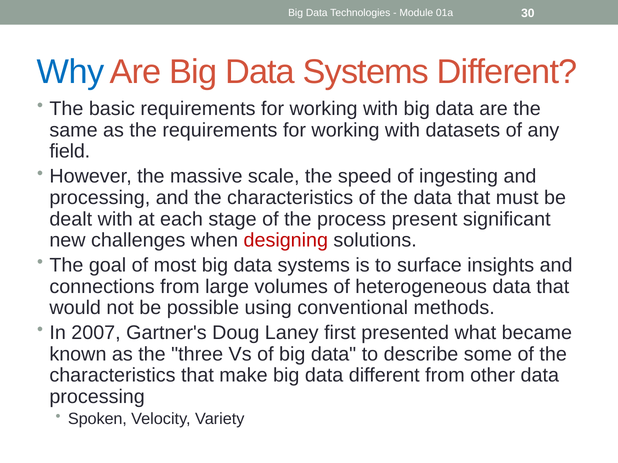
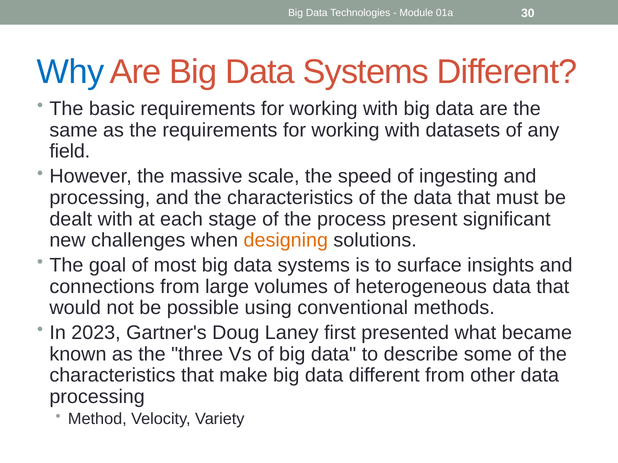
designing colour: red -> orange (286, 241)
2007: 2007 -> 2023 (96, 333)
Spoken: Spoken -> Method (97, 419)
